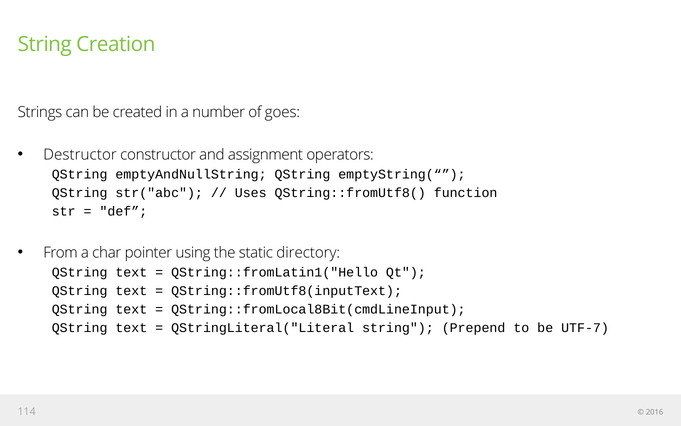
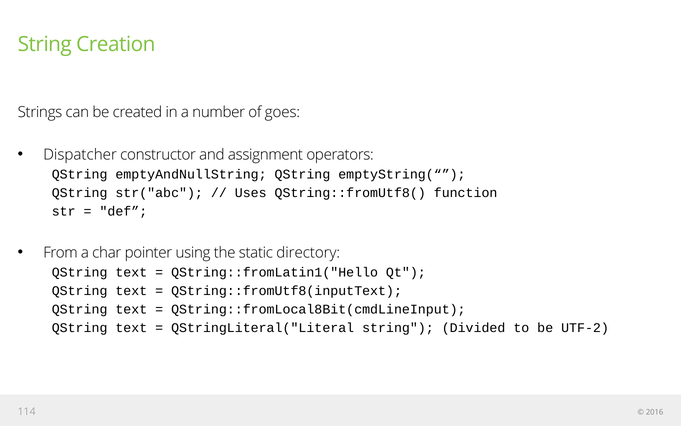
Destructor: Destructor -> Dispatcher (80, 155)
Prepend: Prepend -> Divided (474, 328)
UTF-7: UTF-7 -> UTF-2 (585, 328)
